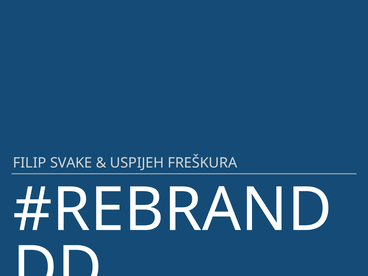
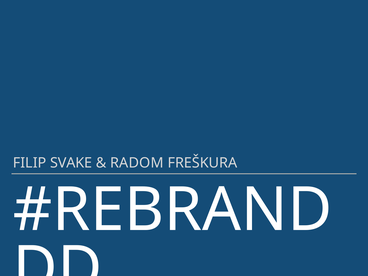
USPIJEH: USPIJEH -> RADOM (137, 163)
